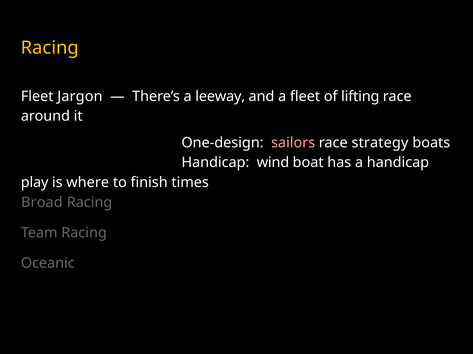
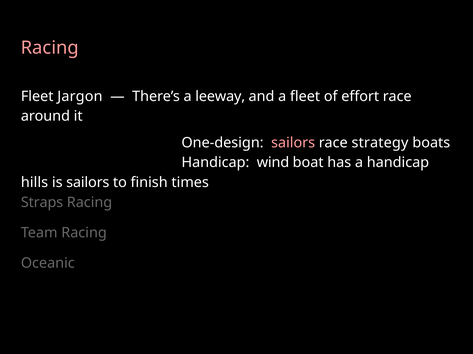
Racing colour: yellow -> pink (50, 48)
lifting: lifting -> effort (360, 96)
play: play -> hills (35, 183)
is where: where -> sailors (88, 183)
Broad: Broad -> Straps (42, 203)
